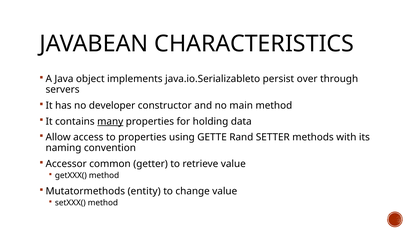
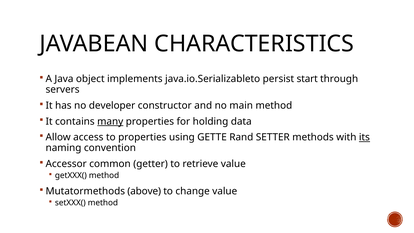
over: over -> start (307, 79)
its underline: none -> present (364, 137)
entity: entity -> above (144, 191)
